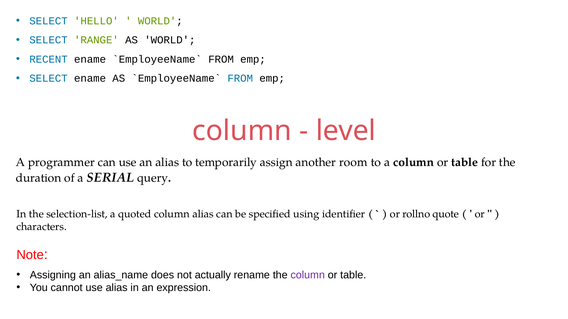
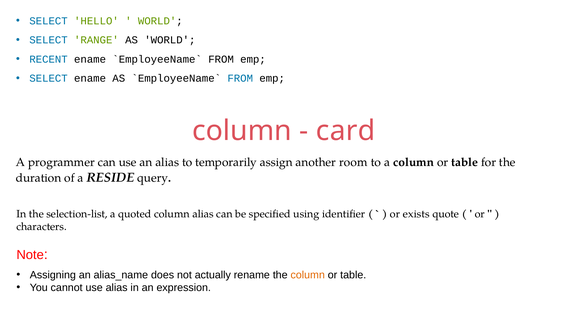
level: level -> card (346, 131)
SERIAL: SERIAL -> RESIDE (110, 178)
rollno: rollno -> exists (416, 214)
column colour: purple -> orange (308, 275)
